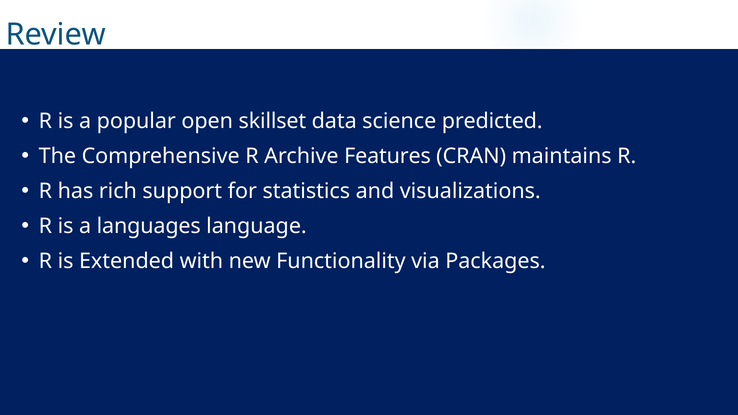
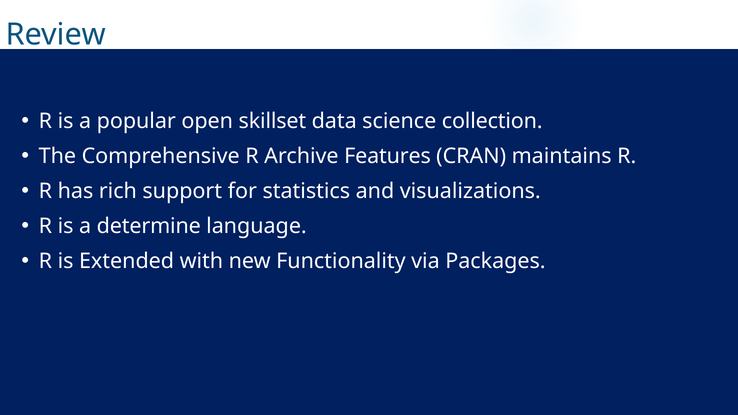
predicted: predicted -> collection (492, 121)
languages: languages -> determine (149, 226)
